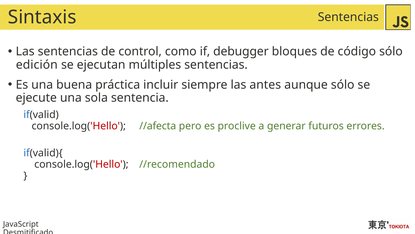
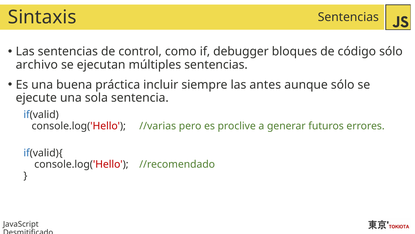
edición: edición -> archivo (37, 65)
//afecta: //afecta -> //varias (158, 126)
